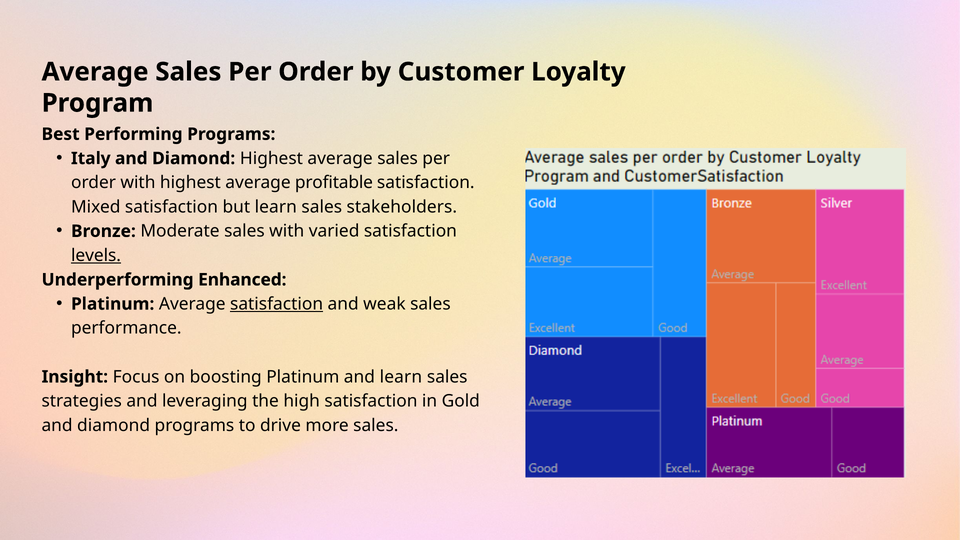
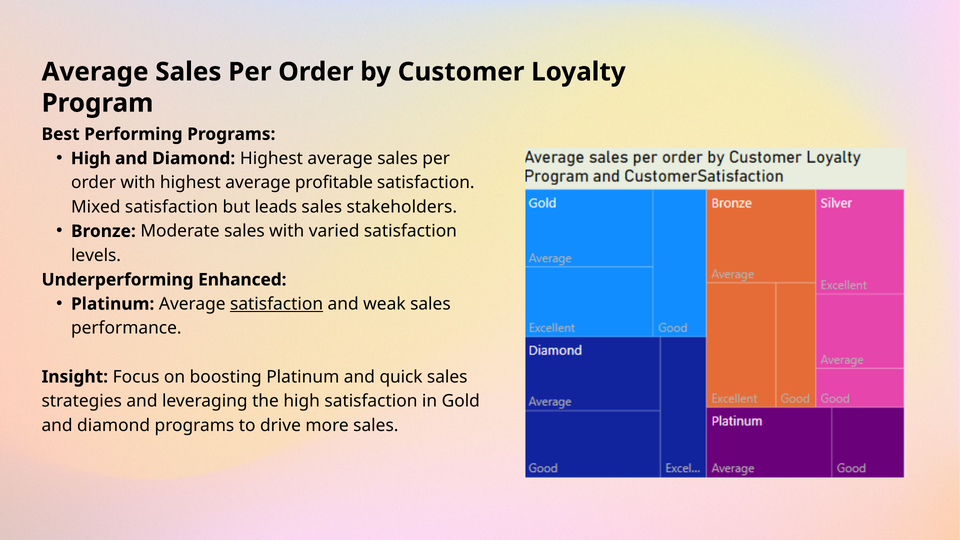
Italy: Italy -> High (91, 158)
but learn: learn -> leads (276, 207)
levels underline: present -> none (96, 255)
and learn: learn -> quick (401, 377)
